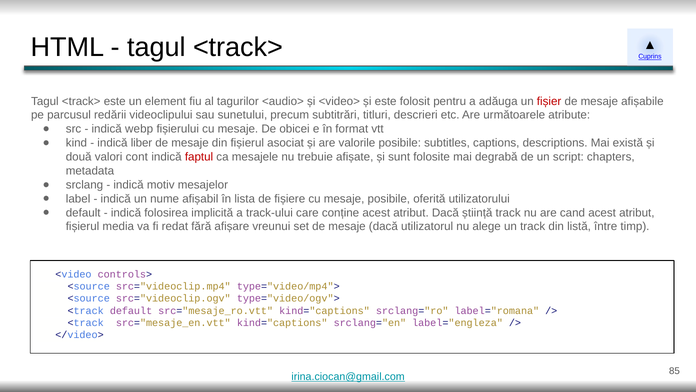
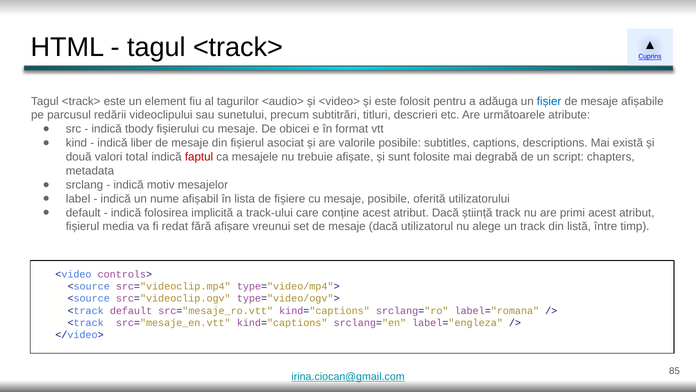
fișier colour: red -> blue (549, 101)
webp: webp -> tbody (139, 129)
cont: cont -> total (137, 157)
cand: cand -> primi (572, 212)
